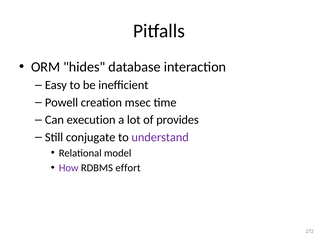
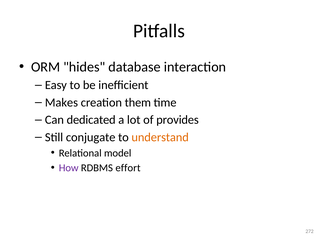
Powell: Powell -> Makes (61, 102)
msec: msec -> them (138, 102)
execution: execution -> dedicated (91, 120)
understand colour: purple -> orange (160, 137)
